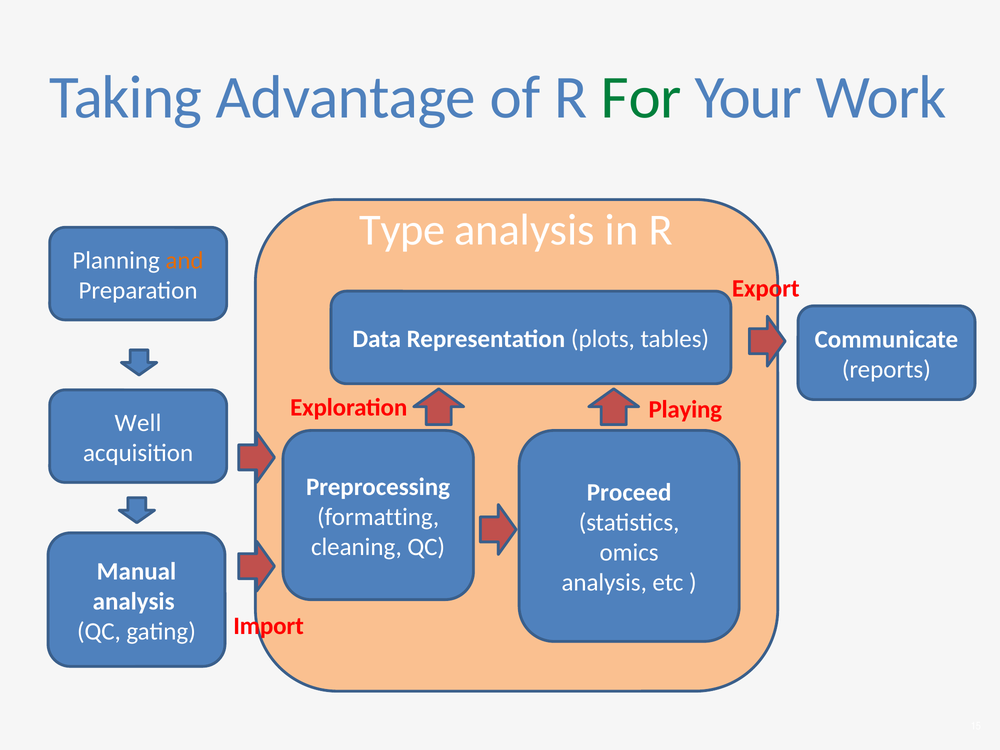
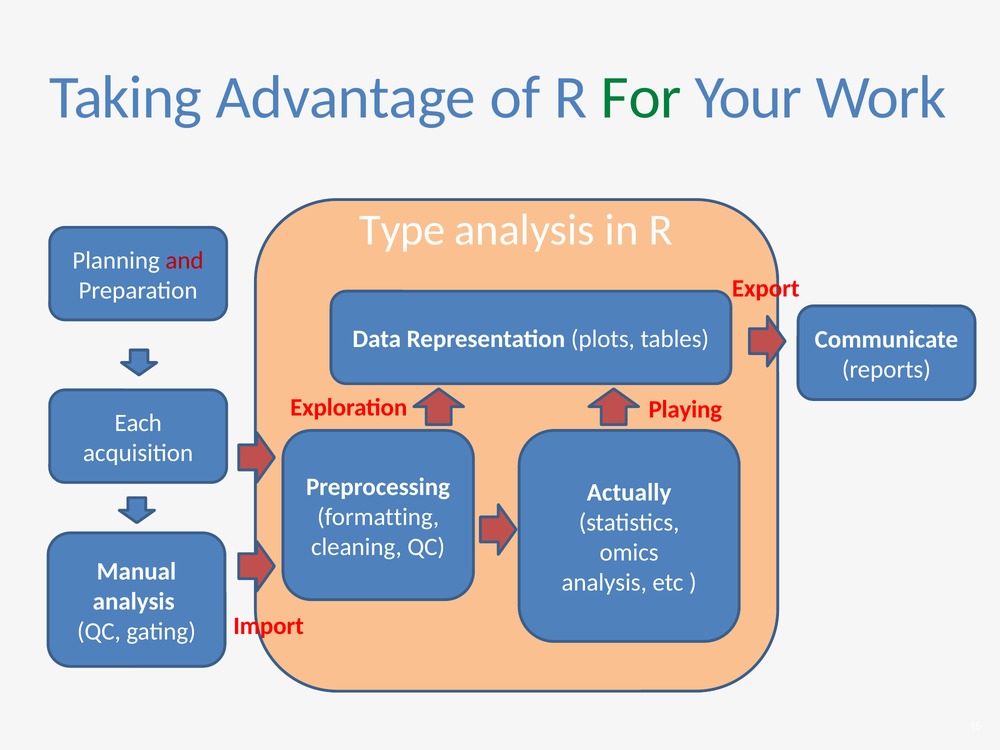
and colour: orange -> red (185, 260)
Well: Well -> Each (138, 423)
Proceed: Proceed -> Actually (629, 493)
